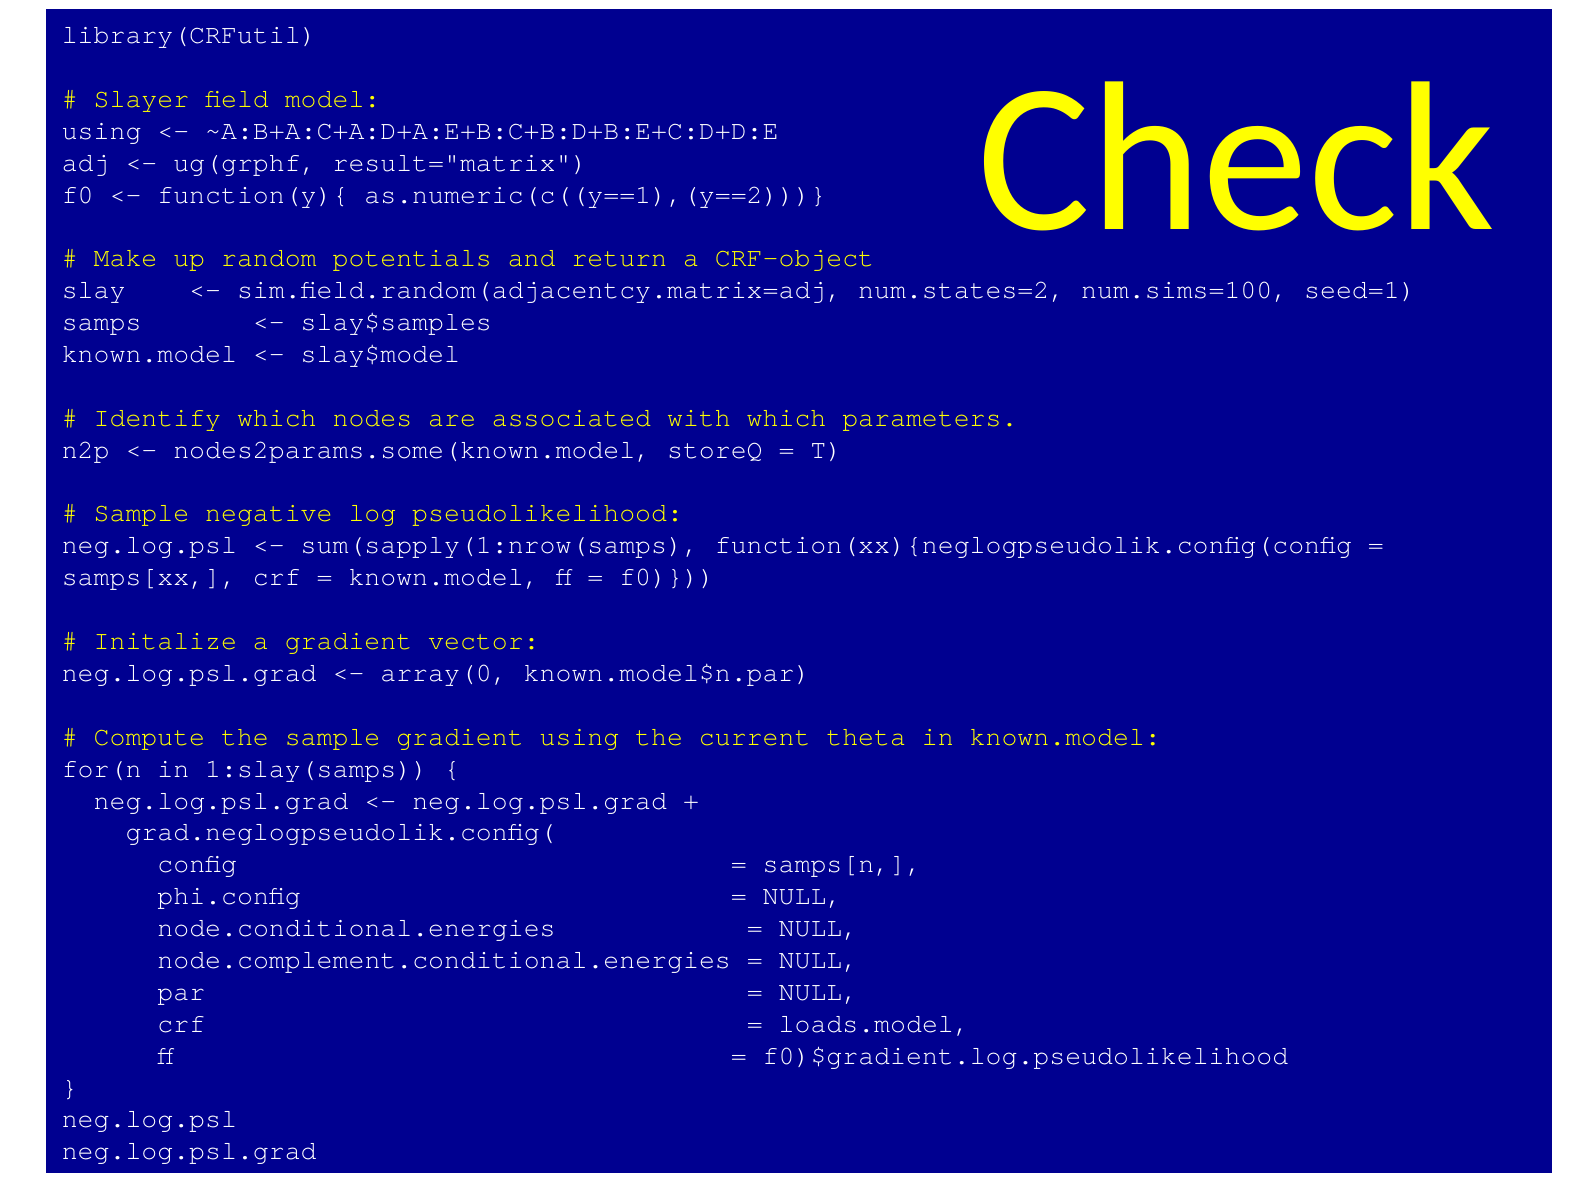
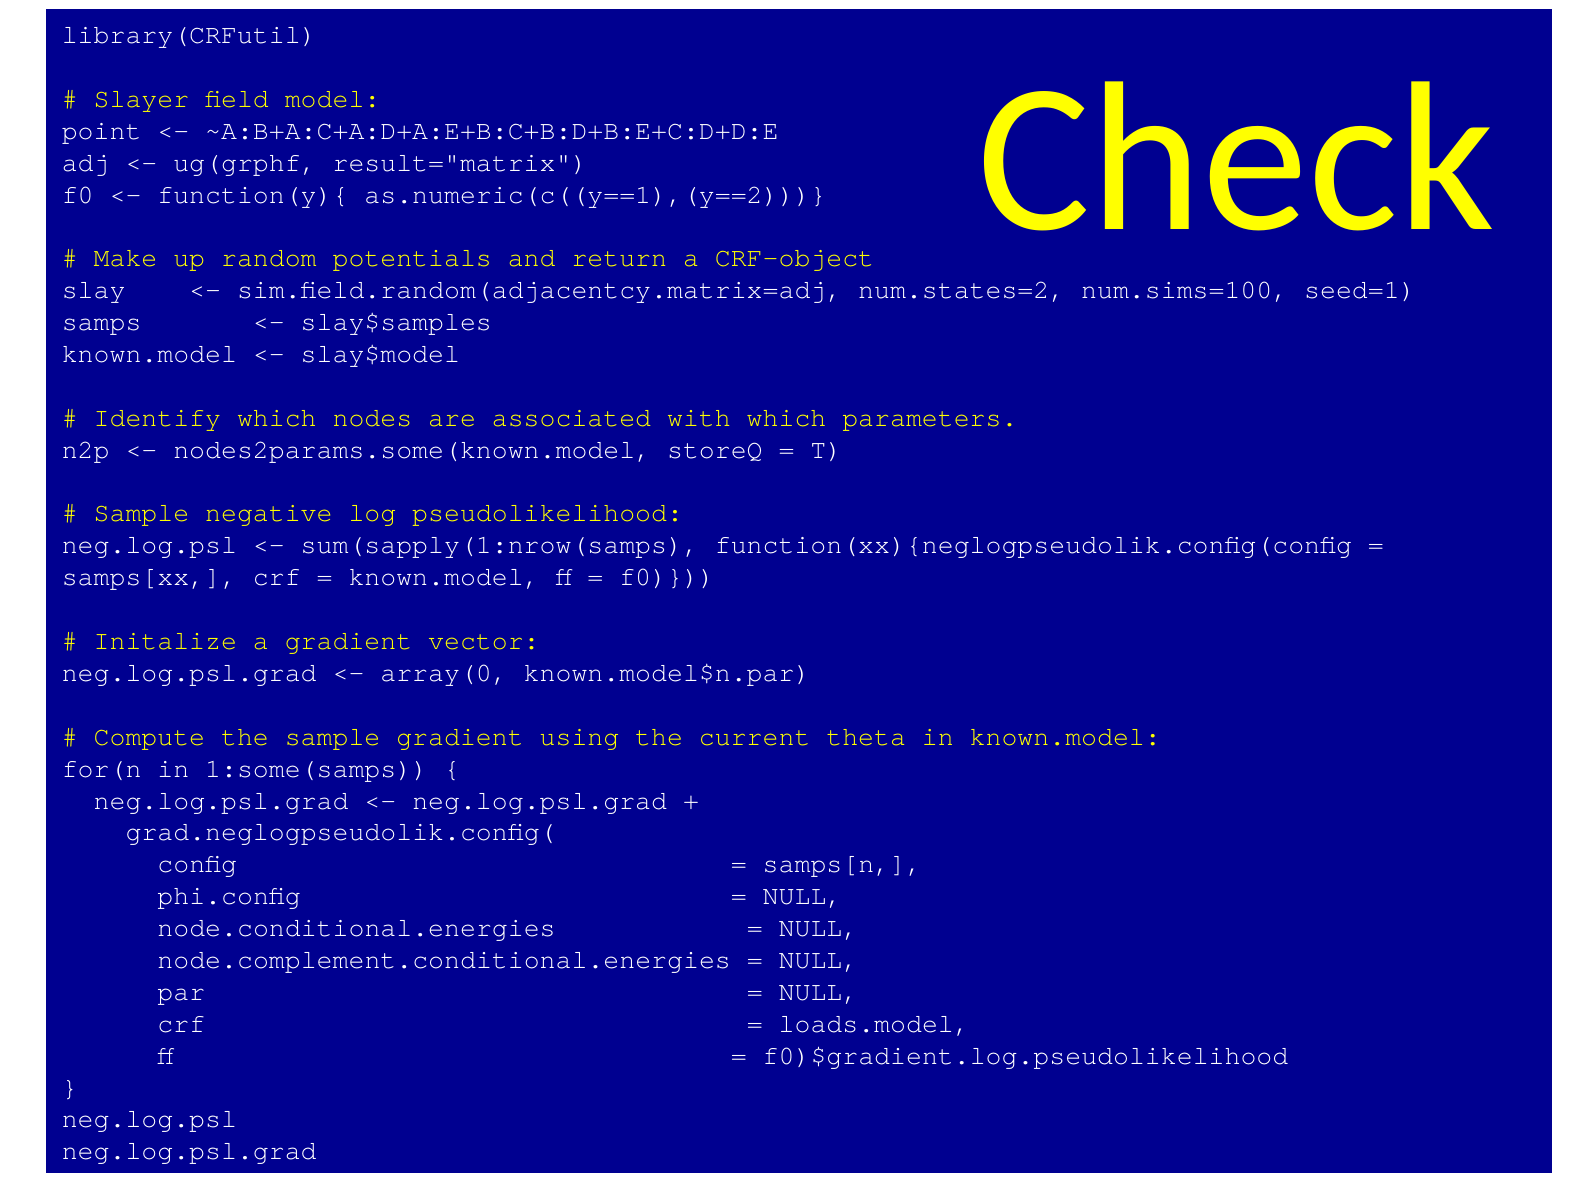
using: using -> point (102, 130)
1:slay(samps: 1:slay(samps -> 1:some(samps (317, 768)
